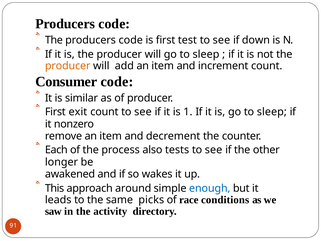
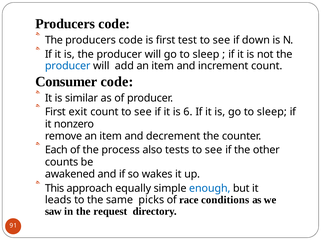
producer colour: orange -> blue (68, 66)
1: 1 -> 6 (188, 112)
longer: longer -> counts (62, 162)
around: around -> equally (133, 188)
activity: activity -> request (110, 211)
